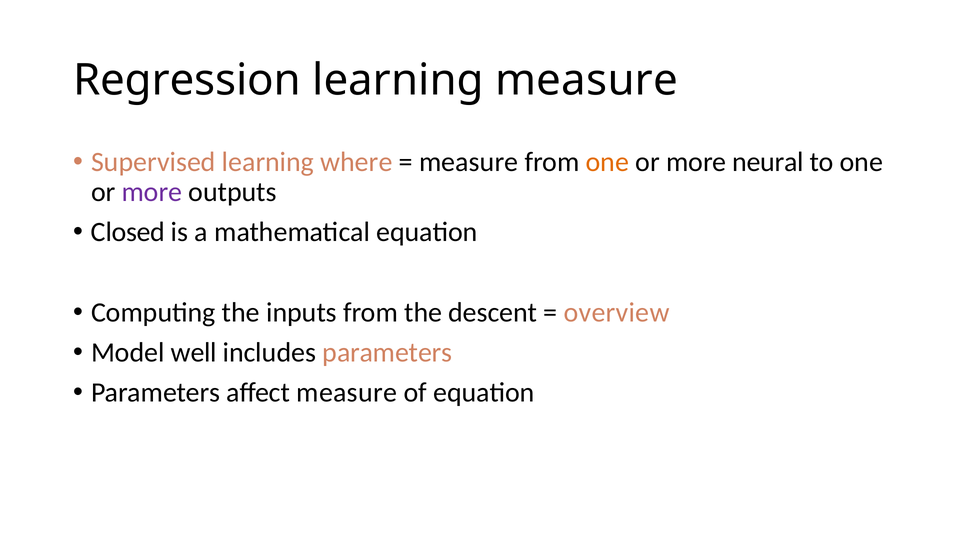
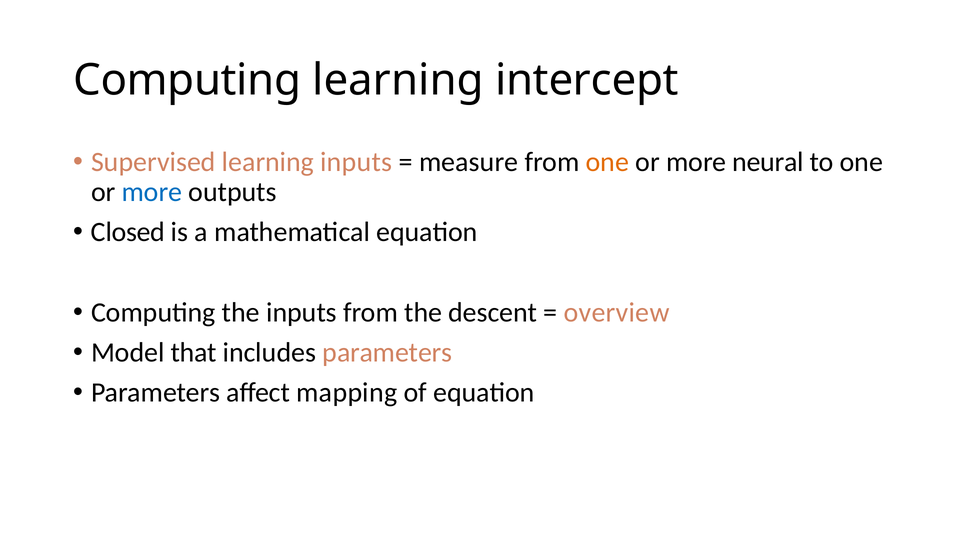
Regression: Regression -> Computing (187, 81)
learning measure: measure -> intercept (587, 81)
learning where: where -> inputs (356, 162)
more colour: purple -> blue (152, 192)
well: well -> that (194, 353)
affect measure: measure -> mapping (347, 393)
